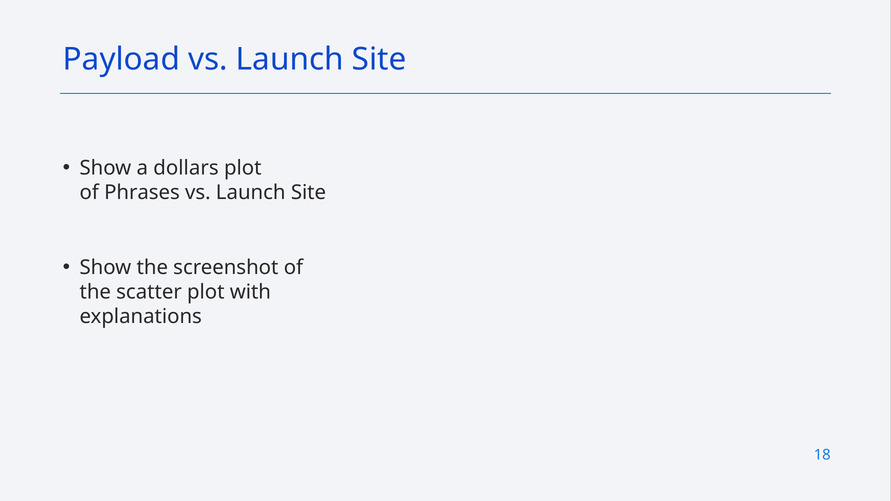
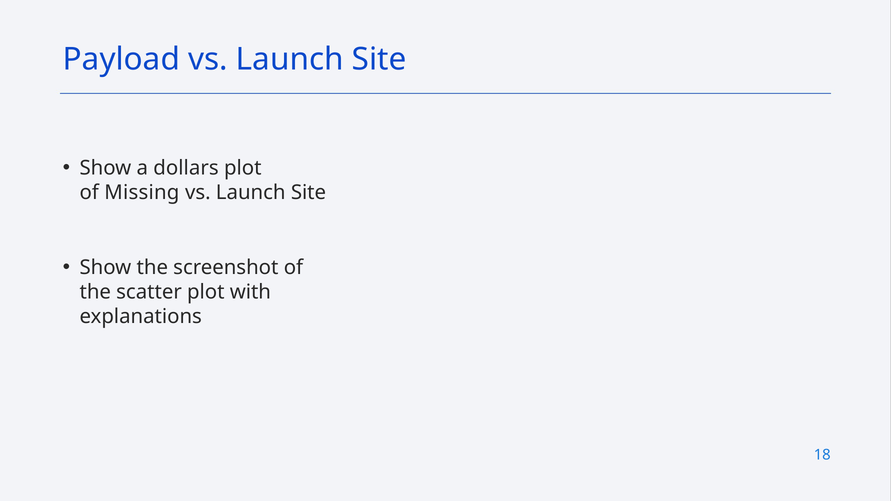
Phrases: Phrases -> Missing (142, 193)
